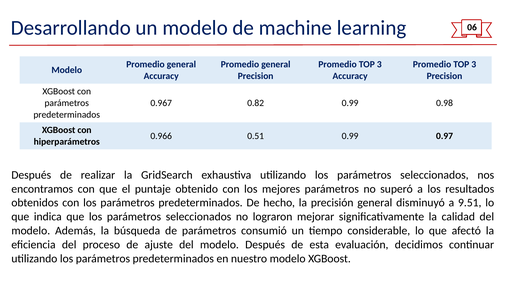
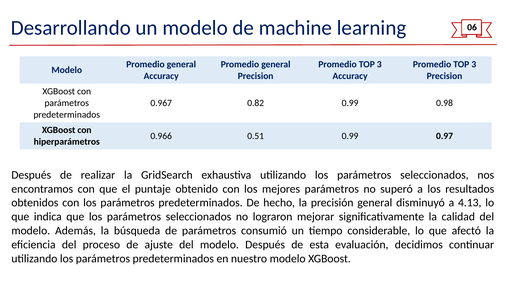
9.51: 9.51 -> 4.13 (470, 203)
